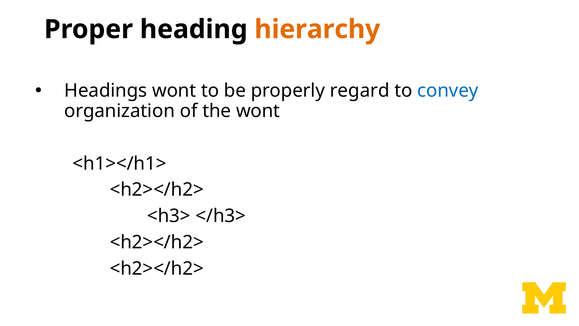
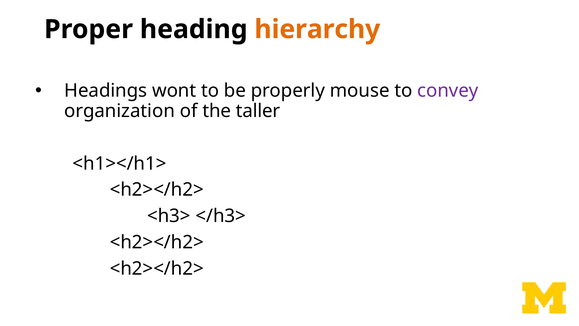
regard: regard -> mouse (360, 91)
convey colour: blue -> purple (448, 91)
the wont: wont -> taller (258, 111)
